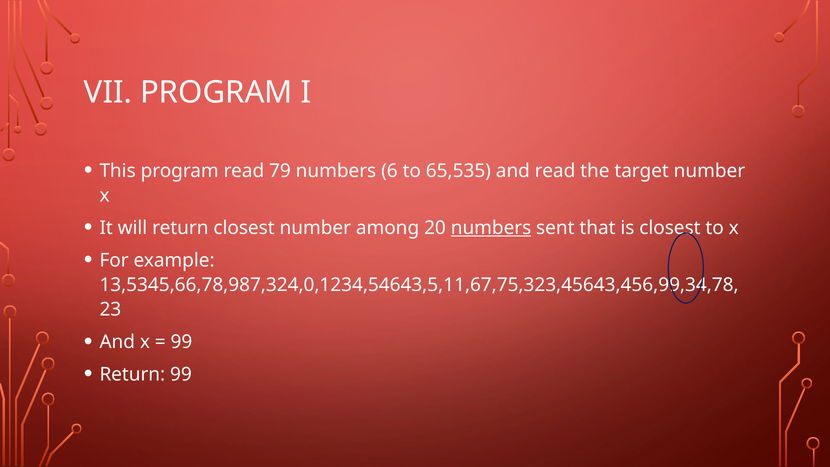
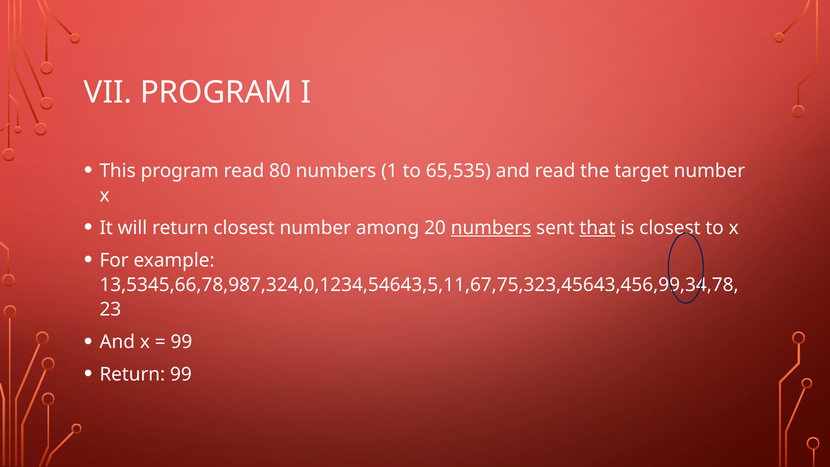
79: 79 -> 80 (280, 171)
6: 6 -> 1 (389, 171)
that underline: none -> present (598, 228)
